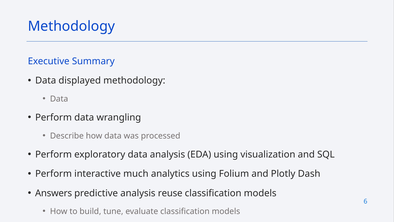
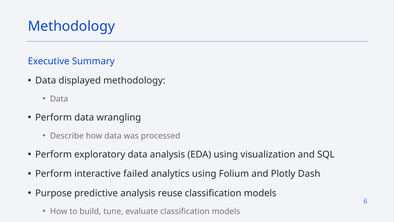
much: much -> failed (136, 174)
Answers: Answers -> Purpose (54, 193)
